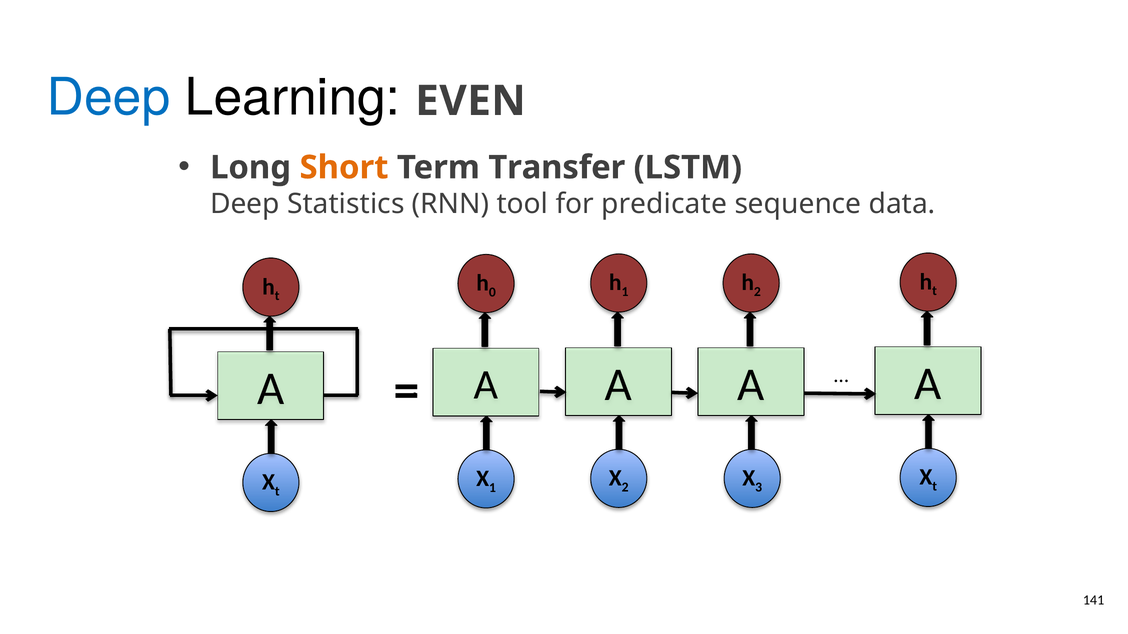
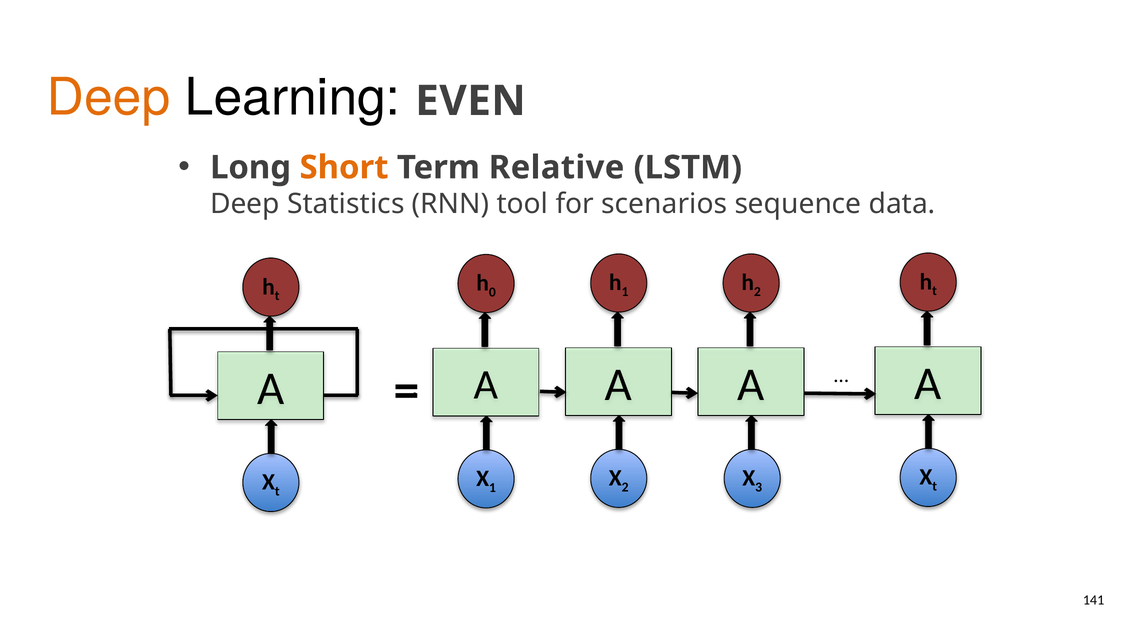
Deep colour: blue -> orange (109, 98)
Transfer: Transfer -> Relative (557, 168)
predicate: predicate -> scenarios (664, 204)
